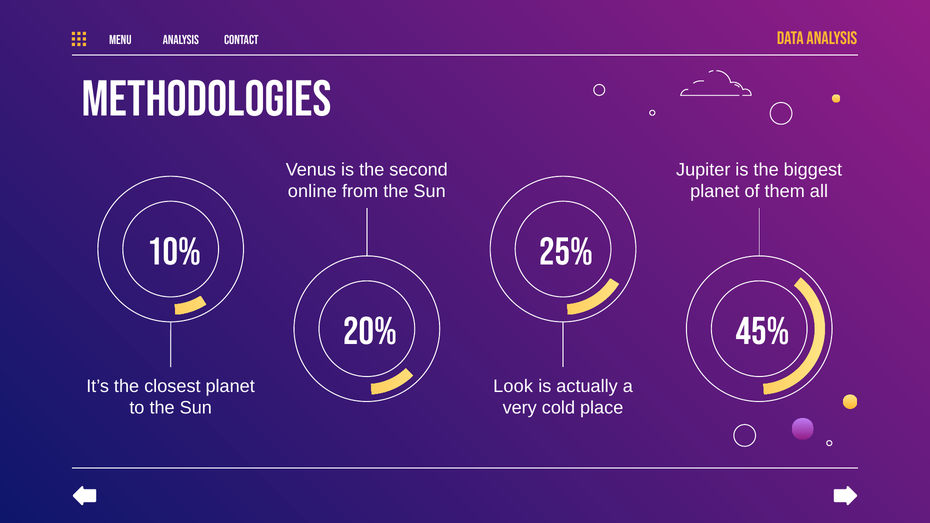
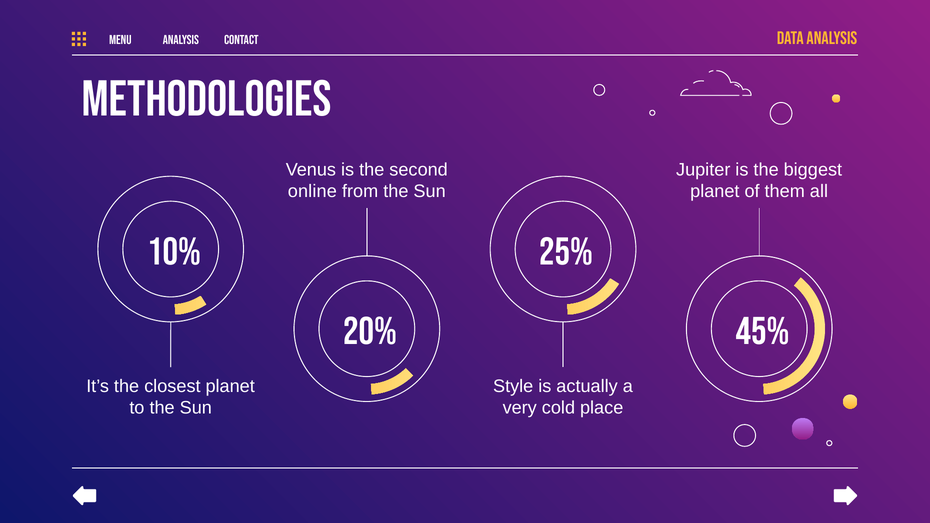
Look: Look -> Style (513, 386)
